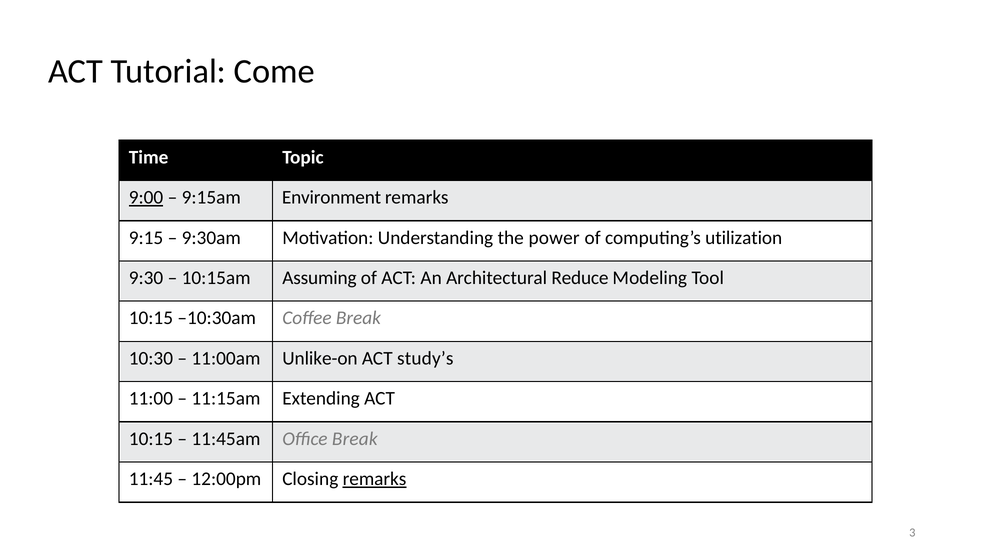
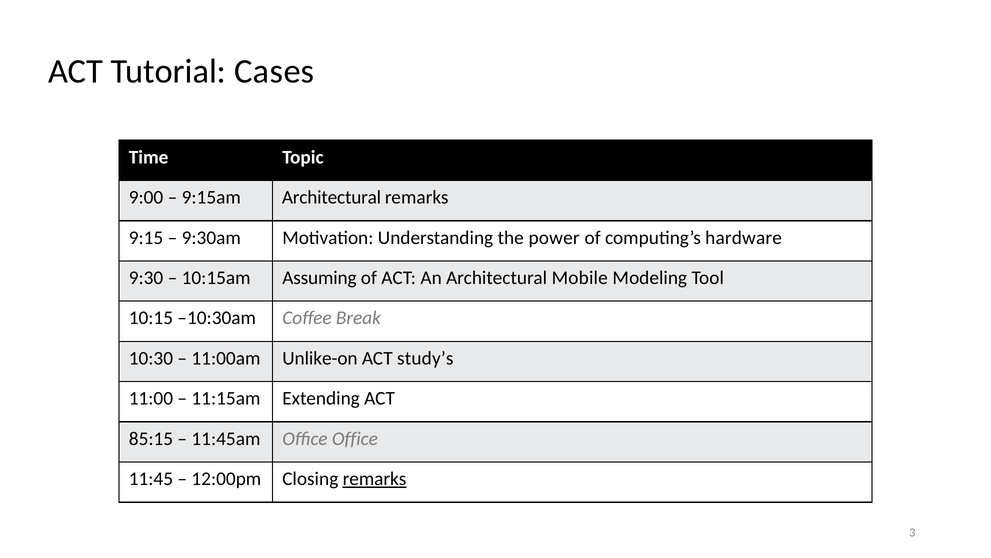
Come: Come -> Cases (274, 71)
9:00 underline: present -> none (146, 197)
9:15am Environment: Environment -> Architectural (332, 197)
utilization: utilization -> hardware (744, 237)
Reduce: Reduce -> Mobile (580, 278)
10:15: 10:15 -> 85:15 (151, 438)
Office Break: Break -> Office (355, 438)
